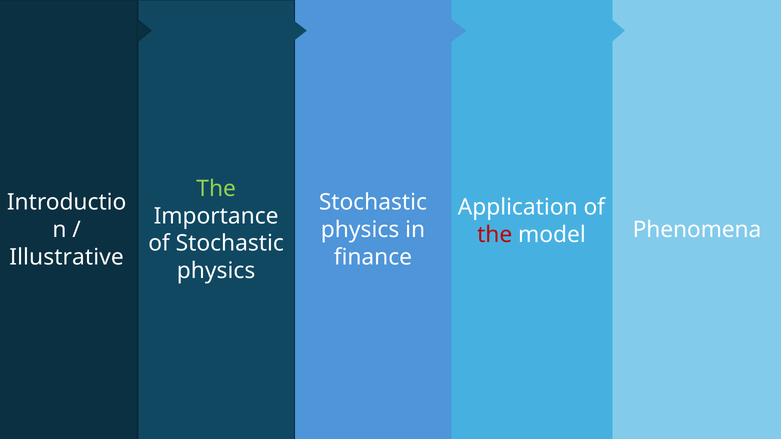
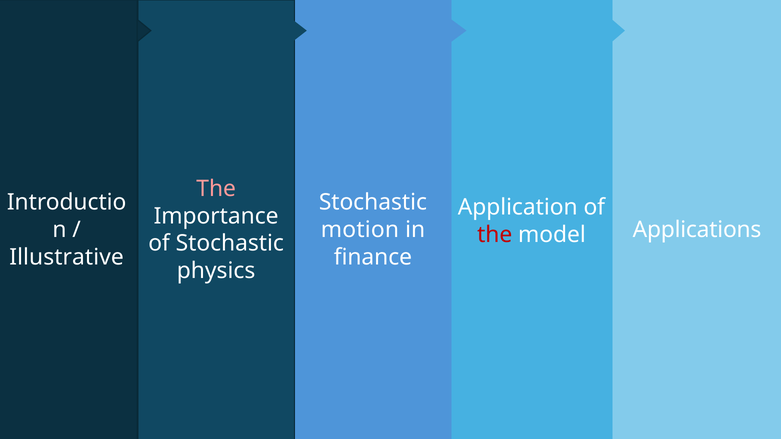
The colour: light green -> pink (216, 189)
physics: physics -> motion (360, 230)
Phenomena: Phenomena -> Applications (697, 230)
